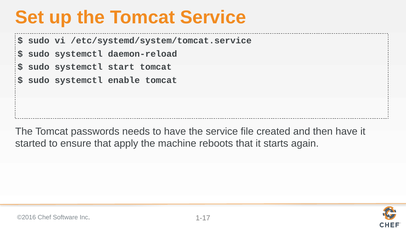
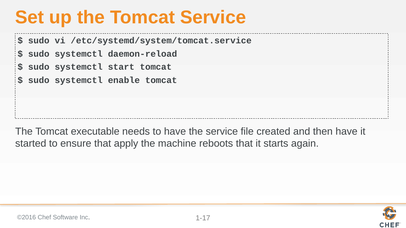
passwords: passwords -> executable (95, 132)
